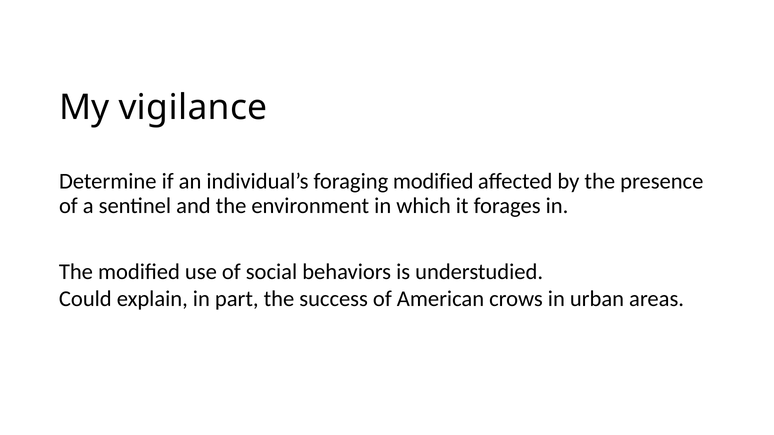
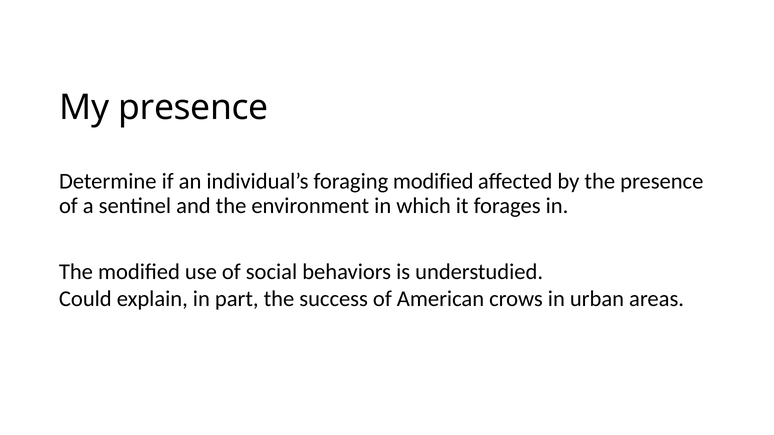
My vigilance: vigilance -> presence (193, 108)
